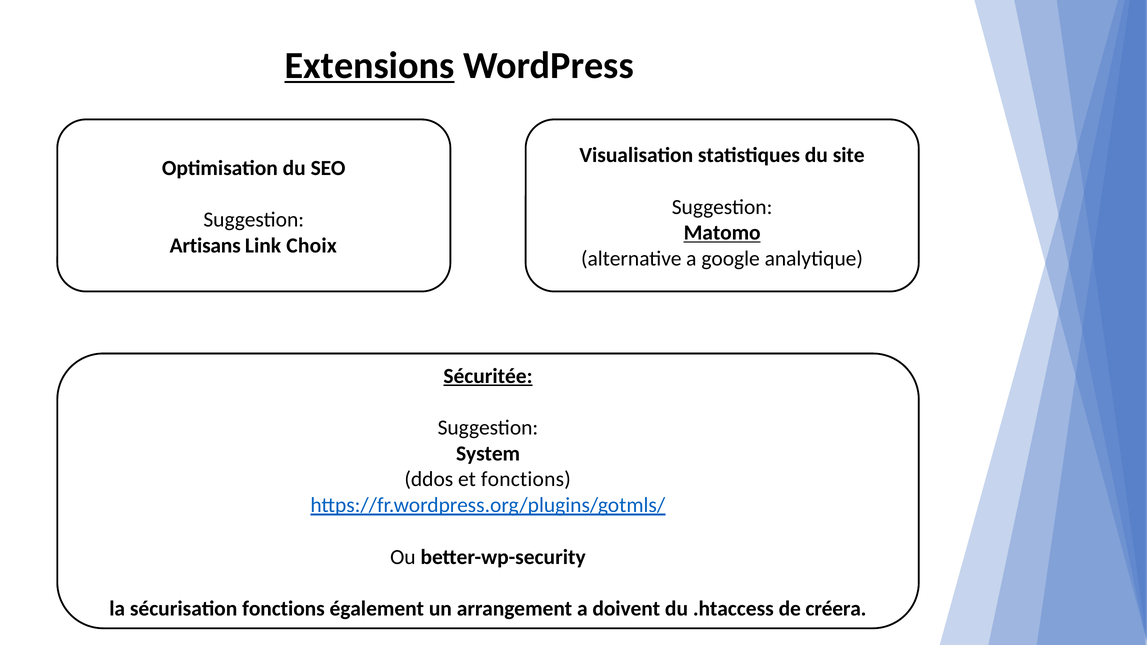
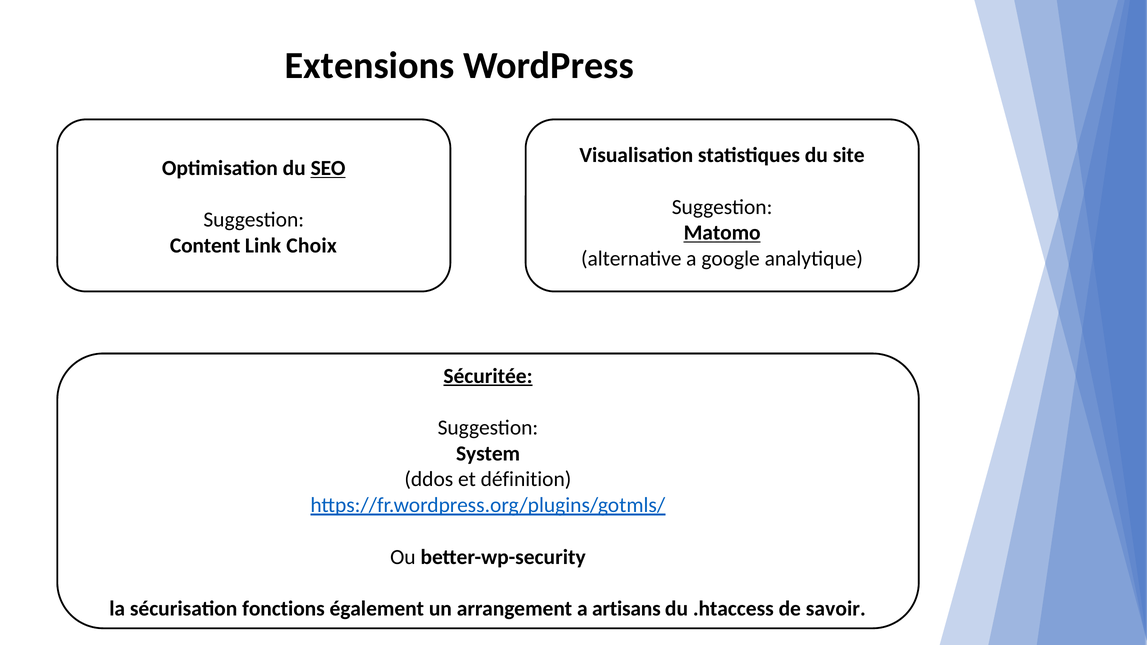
Extensions underline: present -> none (370, 66)
SEO underline: none -> present (328, 168)
Artisans: Artisans -> Content (205, 246)
et fonctions: fonctions -> définition (526, 479)
doivent: doivent -> artisans (626, 609)
créera: créera -> savoir (836, 609)
